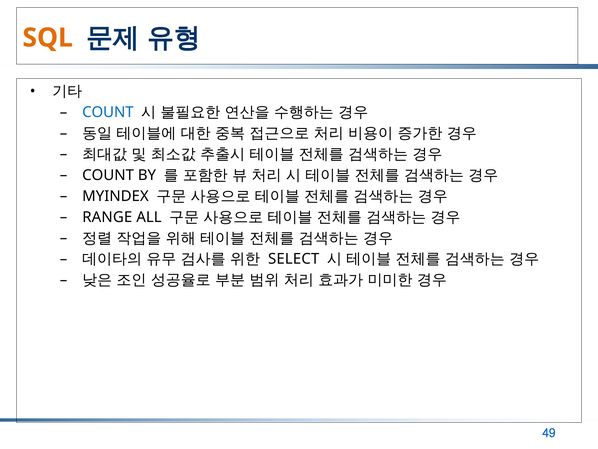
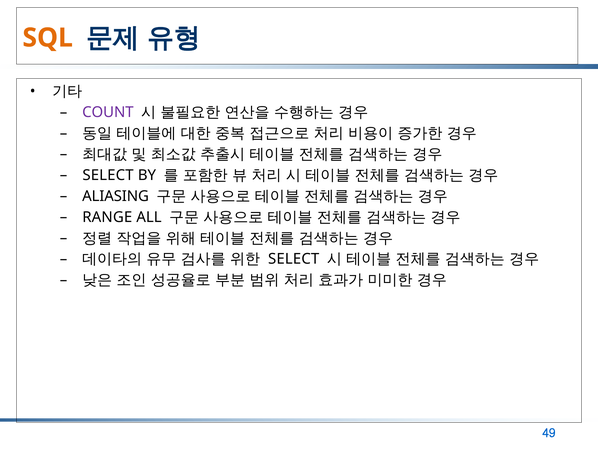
COUNT colour: blue -> purple (108, 112)
COUNT: COUNT -> SELECT (108, 175)
MYINDEX: MYINDEX -> ALIASING (116, 196)
